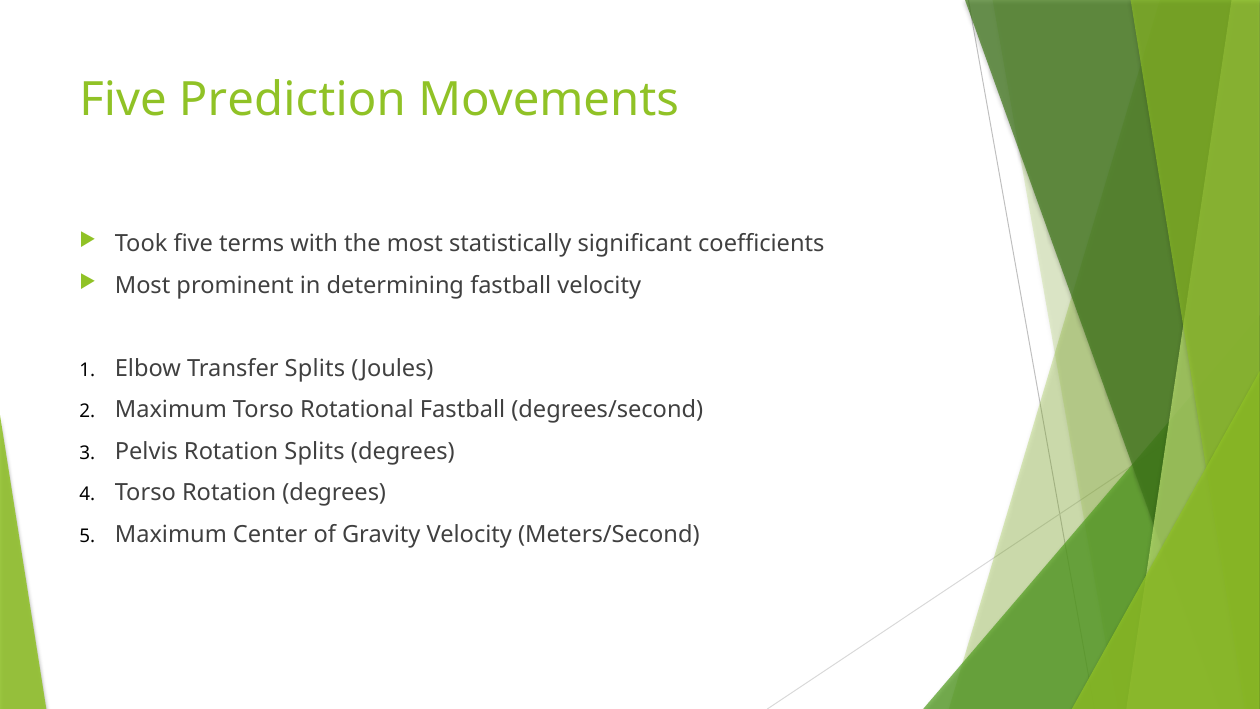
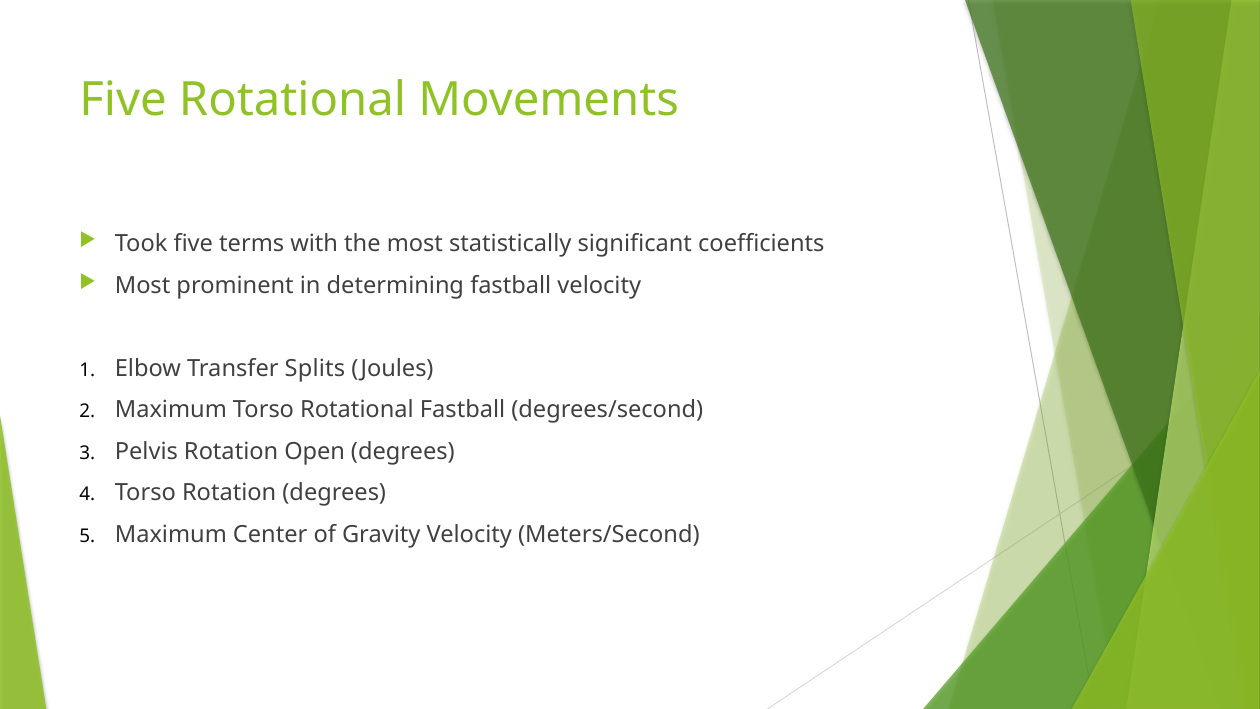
Five Prediction: Prediction -> Rotational (292, 99)
Rotation Splits: Splits -> Open (315, 451)
